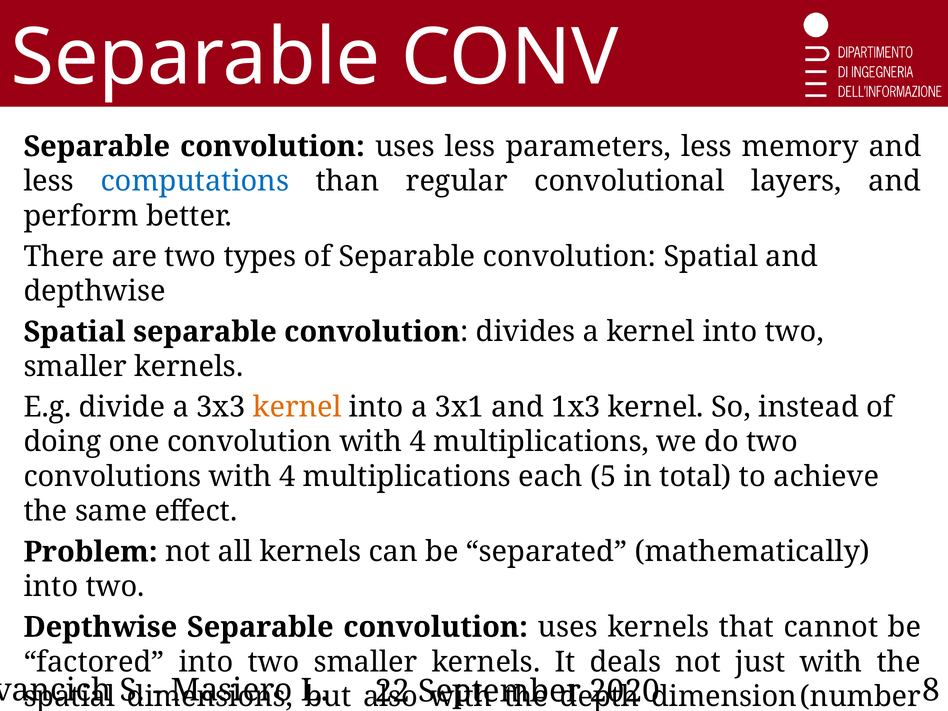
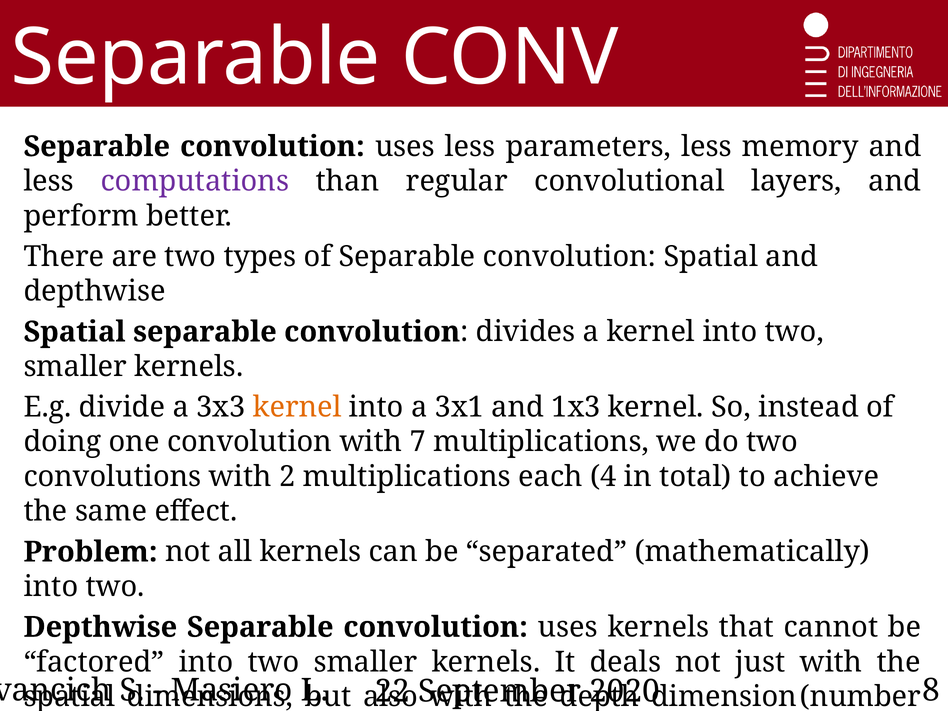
computations colour: blue -> purple (195, 181)
convolution with 4: 4 -> 7 (418, 442)
convolutions with 4: 4 -> 2 (287, 477)
5: 5 -> 4 (603, 477)
